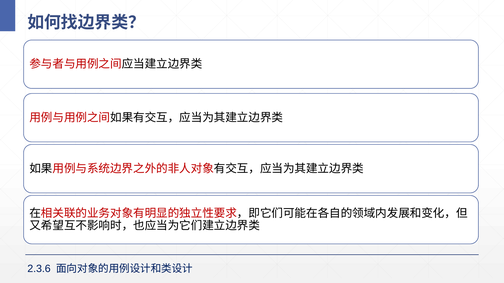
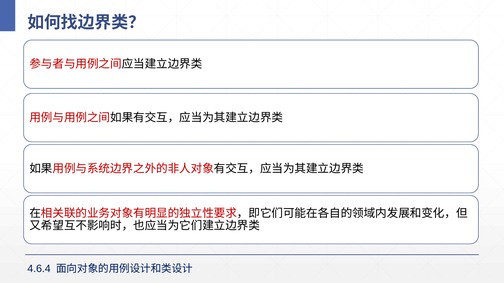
2.3.6: 2.3.6 -> 4.6.4 (39, 269)
